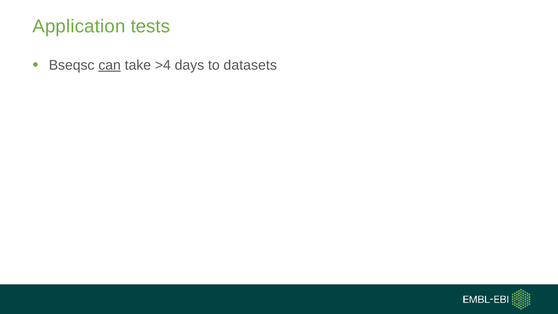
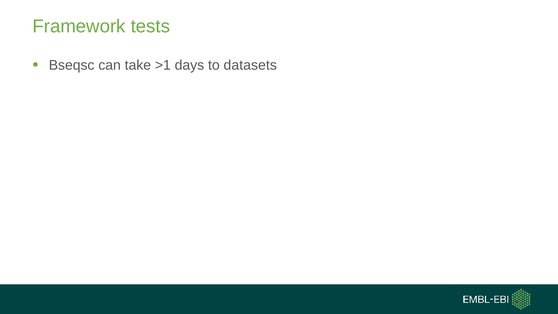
Application: Application -> Framework (79, 26)
can underline: present -> none (110, 65)
>4: >4 -> >1 (163, 65)
